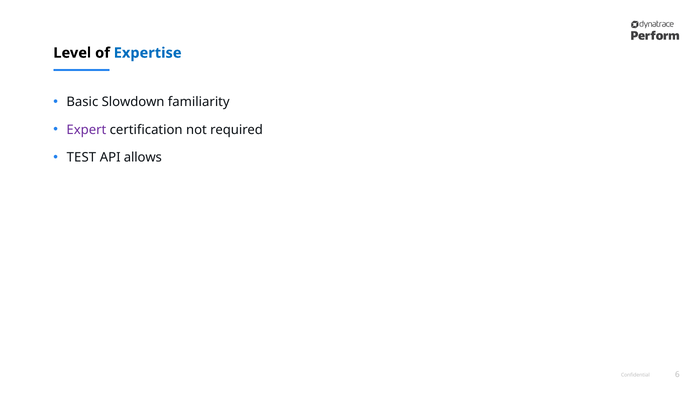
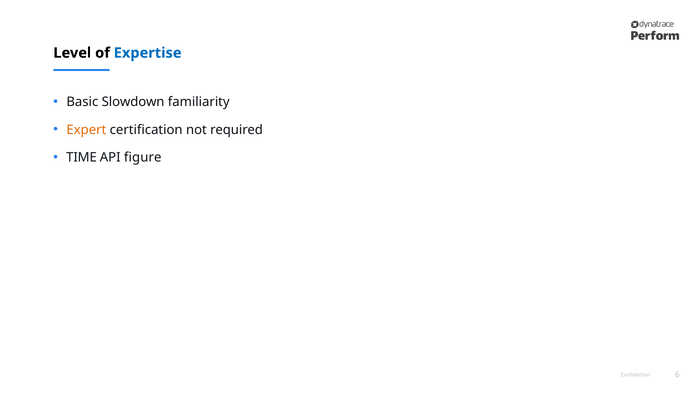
Expert colour: purple -> orange (86, 130)
TEST: TEST -> TIME (82, 157)
allows: allows -> figure (143, 157)
